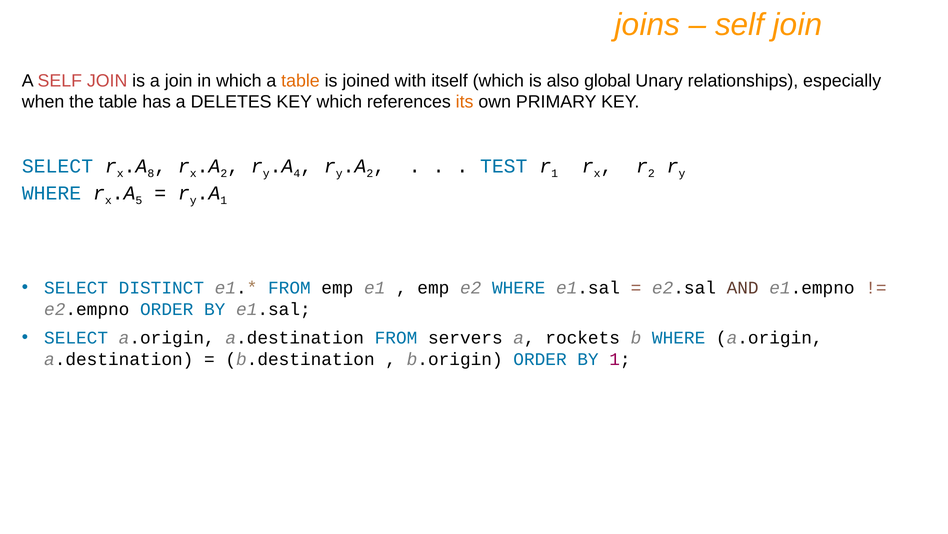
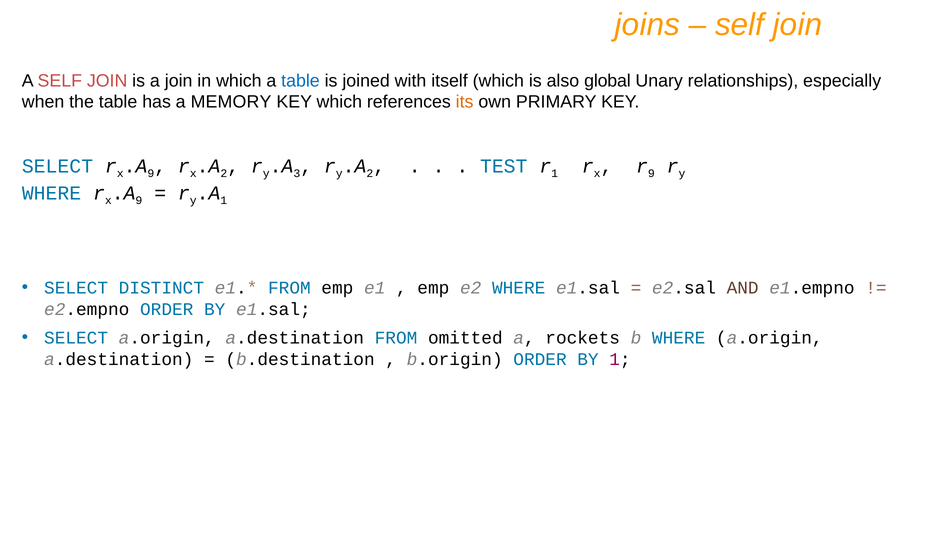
table colour: orange -> blue (300, 81)
DELETES: DELETES -> MEMORY (231, 102)
8: 8 -> 9 (151, 173)
4: 4 -> 3 (297, 173)
2: 2 -> 9 (651, 173)
5: 5 -> 9 (139, 200)
servers: servers -> omitted (465, 337)
